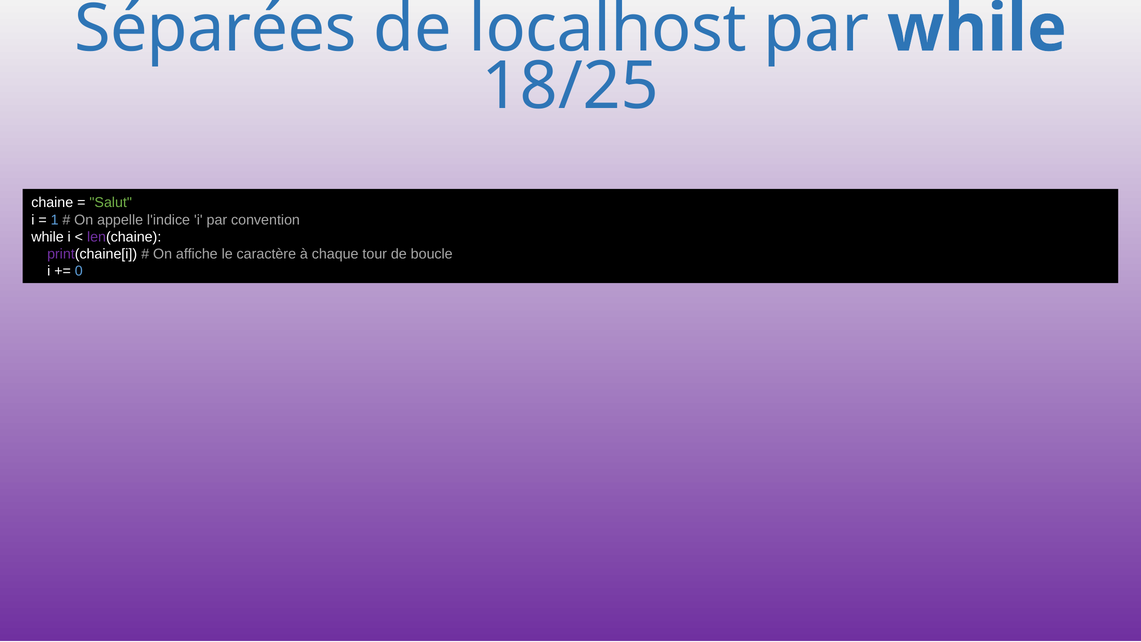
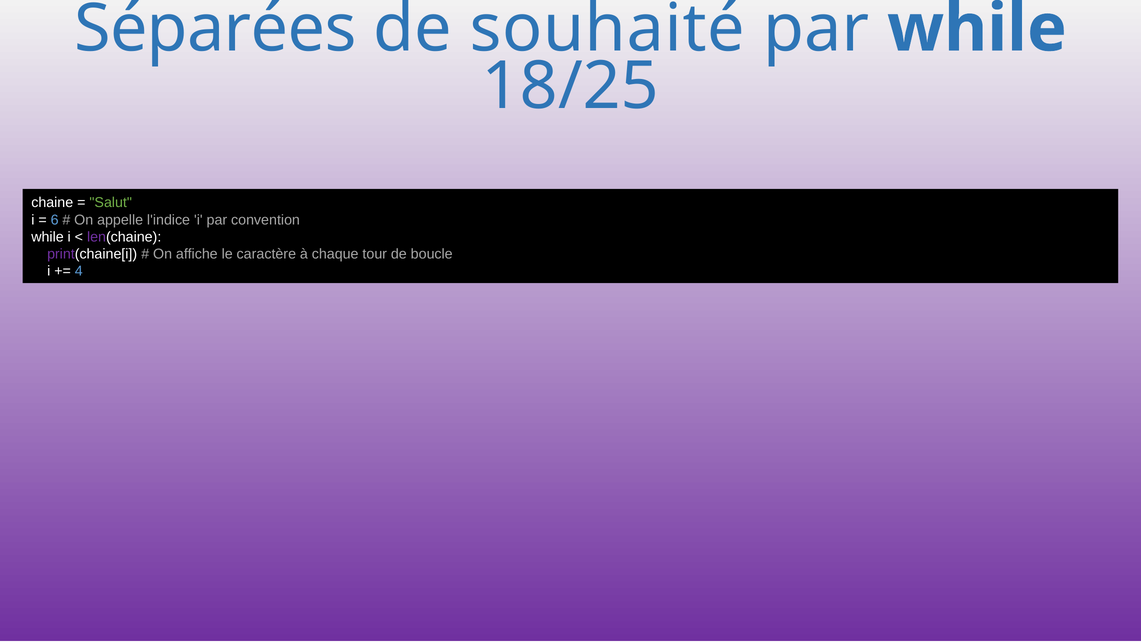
localhost: localhost -> souhaité (607, 29)
1: 1 -> 6 (55, 220)
0: 0 -> 4 (79, 271)
